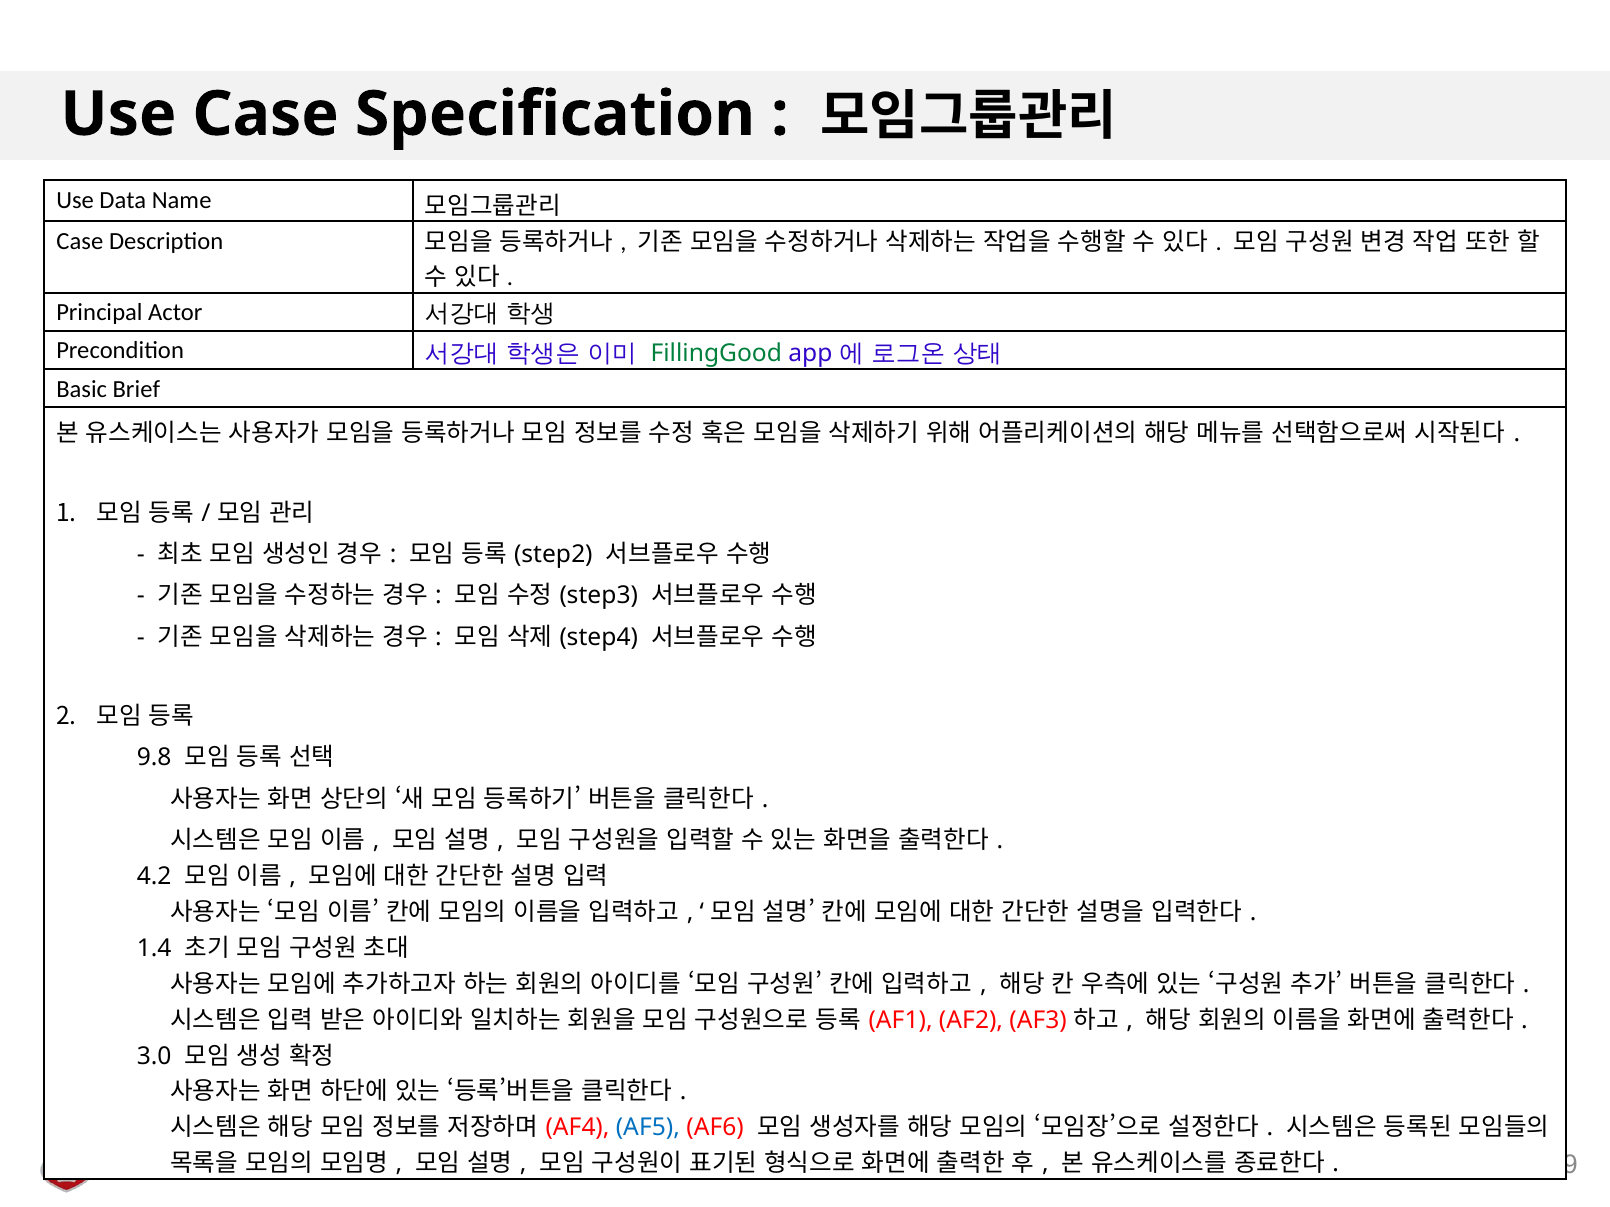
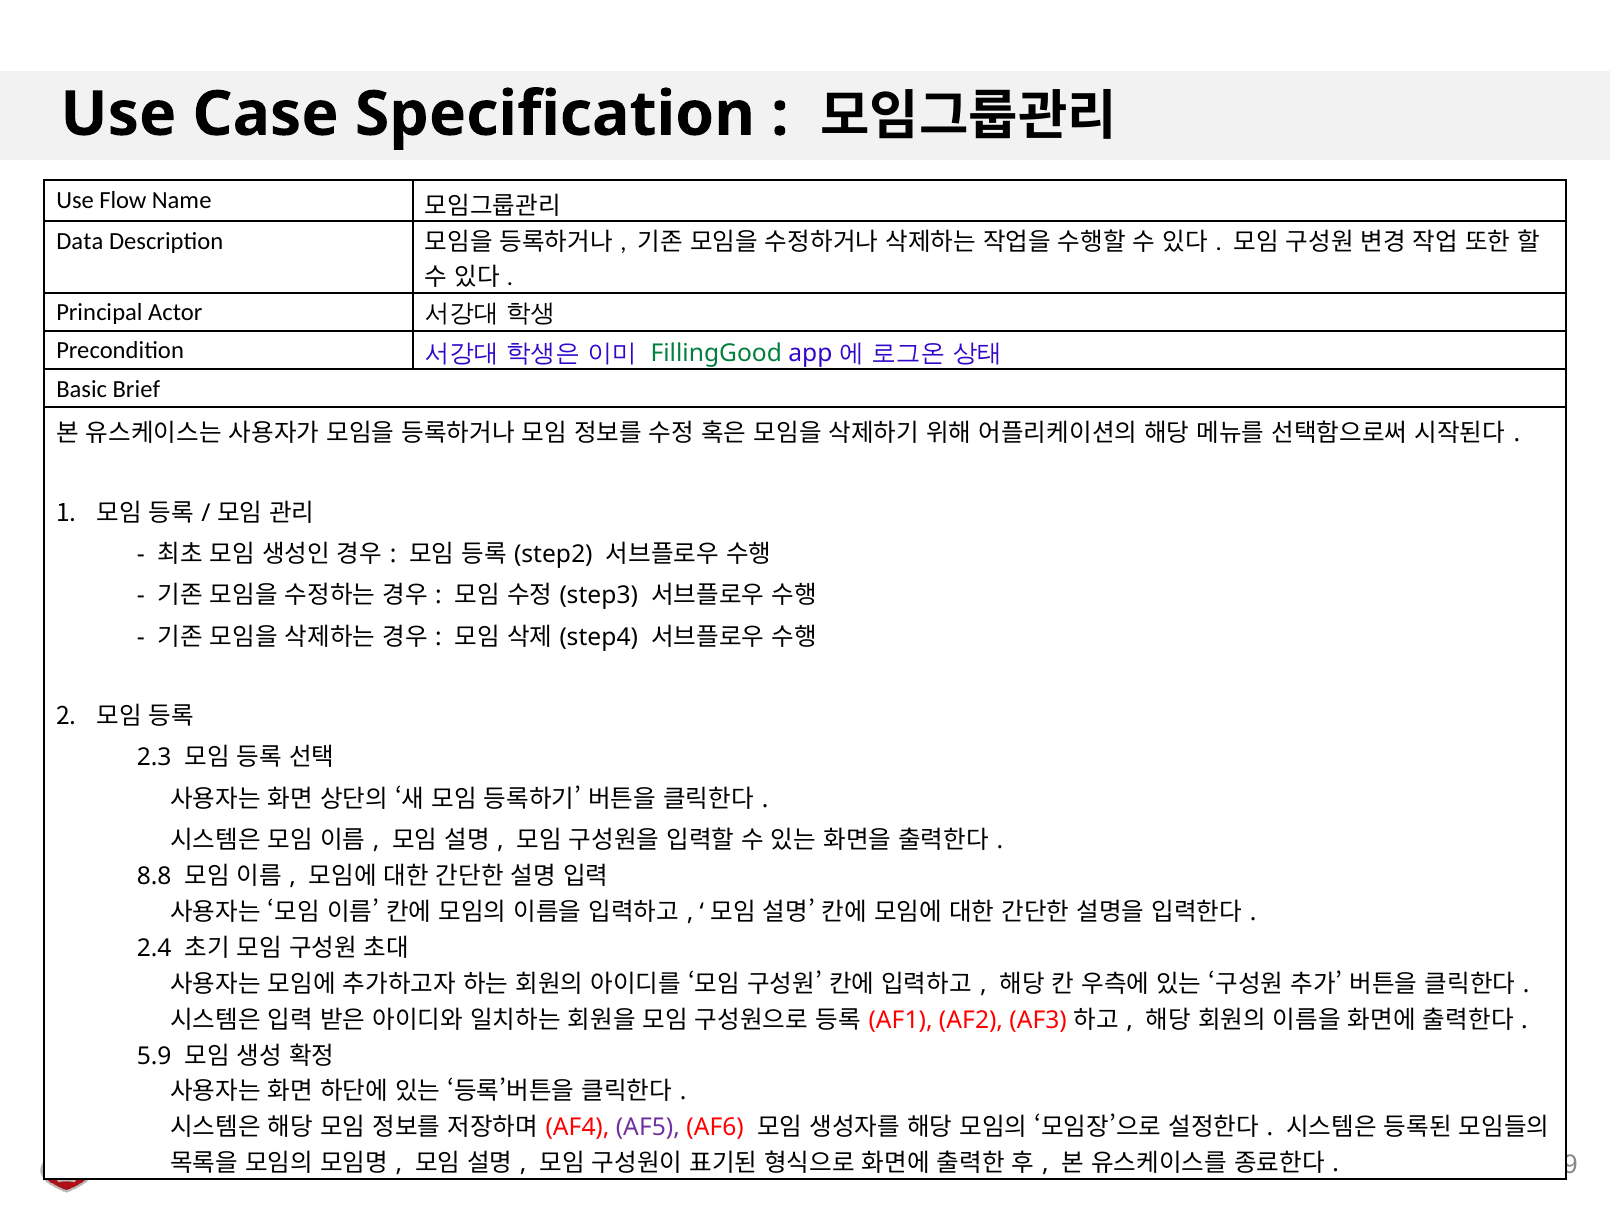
Data: Data -> Flow (123, 200)
Case: Case -> Data (80, 241)
9.8: 9.8 -> 2.3 (154, 758)
4.2: 4.2 -> 8.8 (154, 877)
1.4: 1.4 -> 2.4 (154, 949)
3.0: 3.0 -> 5.9 (154, 1056)
AF5 colour: blue -> purple (648, 1128)
